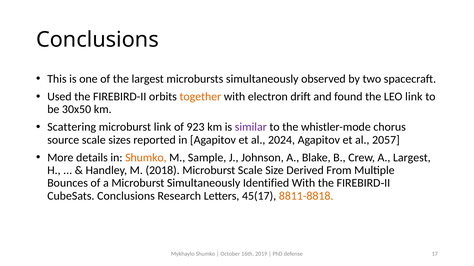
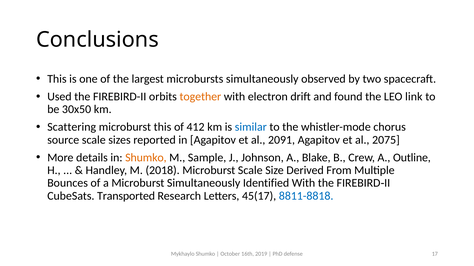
microburst link: link -> this (163, 127)
923: 923 -> 412 (196, 127)
similar colour: purple -> blue (251, 127)
2024: 2024 -> 2091 (282, 140)
2057: 2057 -> 2075 (386, 140)
A Largest: Largest -> Outline (412, 158)
CubeSats Conclusions: Conclusions -> Transported (126, 196)
8811-8818 colour: orange -> blue (306, 196)
